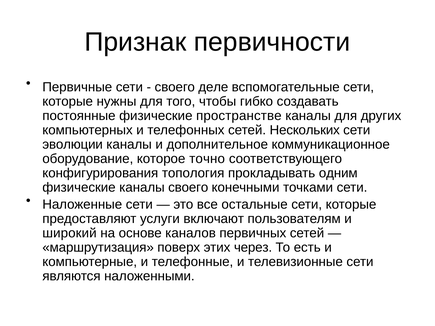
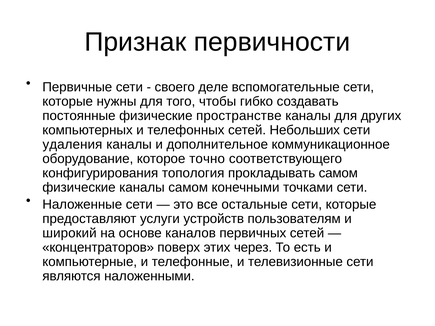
Нескольких: Нескольких -> Небольших (305, 130)
эволюции: эволюции -> удаления (72, 145)
прокладывать одним: одним -> самом (338, 173)
каналы своего: своего -> самом (188, 188)
включают: включают -> устройств (214, 219)
маршрутизация: маршрутизация -> концентраторов (98, 248)
